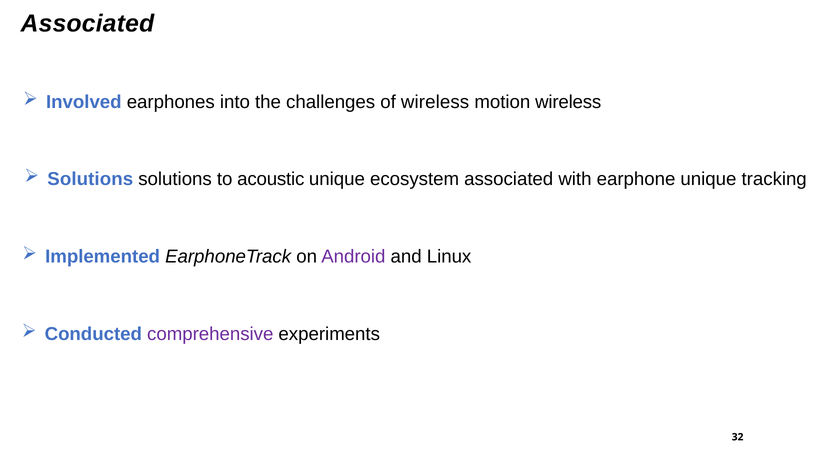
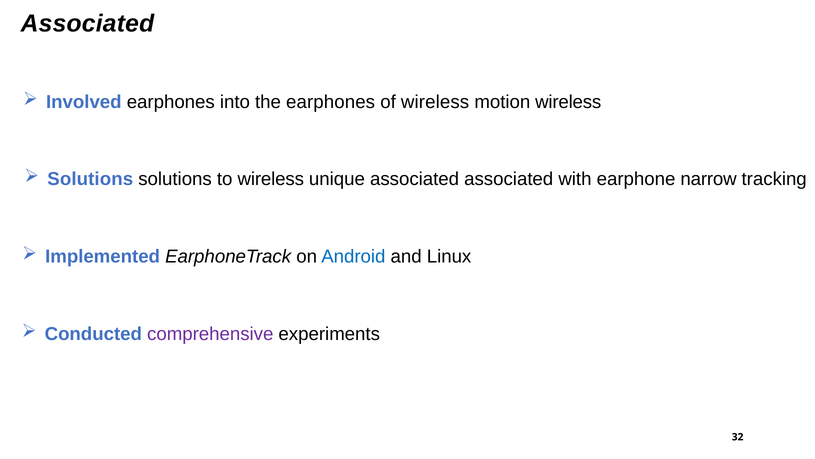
the challenges: challenges -> earphones (331, 102)
to acoustic: acoustic -> wireless (271, 179)
unique ecosystem: ecosystem -> associated (415, 179)
earphone unique: unique -> narrow (709, 179)
Android colour: purple -> blue (353, 256)
